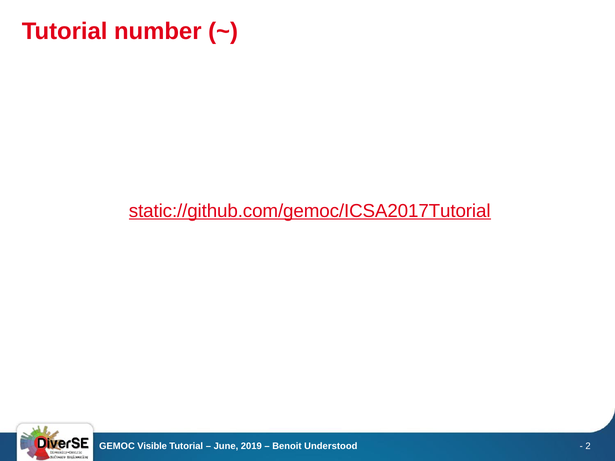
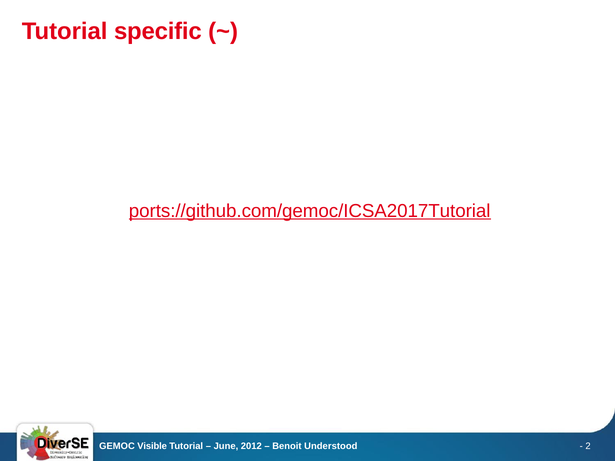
number: number -> specific (158, 31)
static://github.com/gemoc/ICSA2017Tutorial: static://github.com/gemoc/ICSA2017Tutorial -> ports://github.com/gemoc/ICSA2017Tutorial (310, 211)
2019: 2019 -> 2012 (251, 446)
